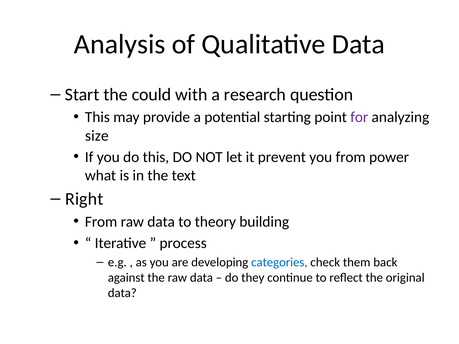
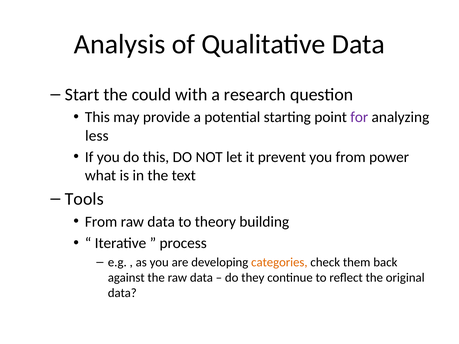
size: size -> less (97, 136)
Right: Right -> Tools (84, 199)
categories colour: blue -> orange (279, 263)
